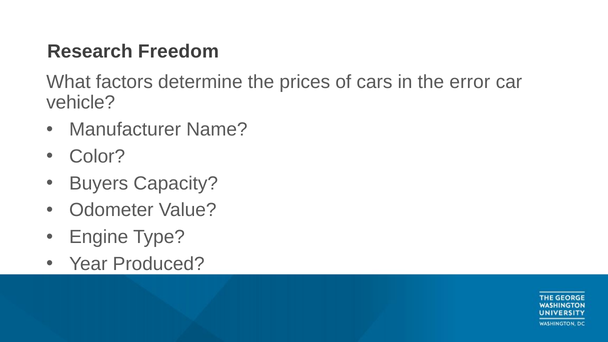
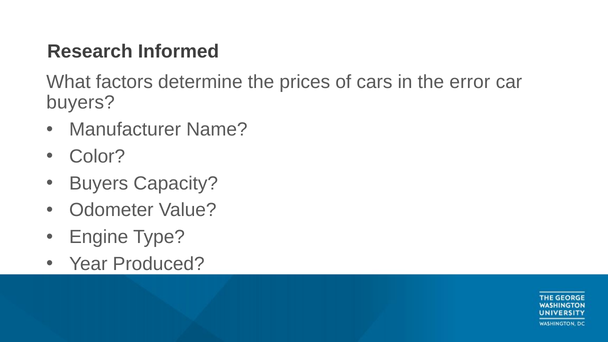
Freedom: Freedom -> Informed (178, 51)
vehicle: vehicle -> buyers (81, 103)
